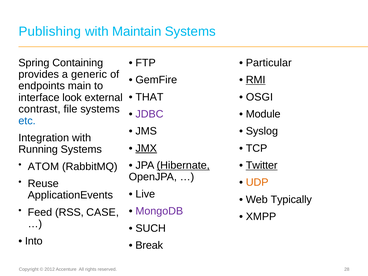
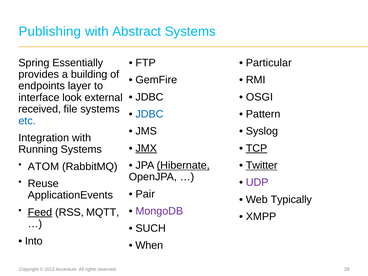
Maintain: Maintain -> Abstract (137, 31)
Containing: Containing -> Essentially (78, 63)
generic: generic -> building (89, 74)
RMI underline: present -> none (256, 80)
main: main -> layer (79, 86)
THAT: THAT -> JDBC (149, 97)
contrast: contrast -> received (40, 109)
JDBC colour: purple -> blue (149, 114)
Module: Module -> Pattern (263, 114)
TCP underline: none -> present (257, 148)
UDP colour: orange -> purple (257, 182)
Live: Live -> Pair (145, 194)
Feed underline: none -> present (40, 212)
CASE: CASE -> MQTT (103, 212)
Break: Break -> When (149, 245)
